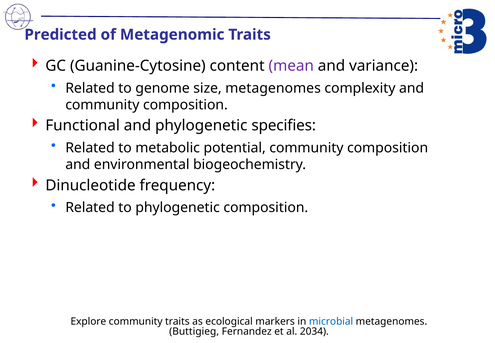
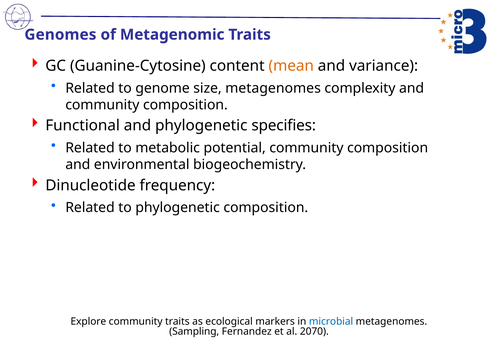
Predicted: Predicted -> Genomes (60, 35)
mean colour: purple -> orange (291, 66)
Buttigieg: Buttigieg -> Sampling (194, 331)
2034: 2034 -> 2070 (314, 331)
